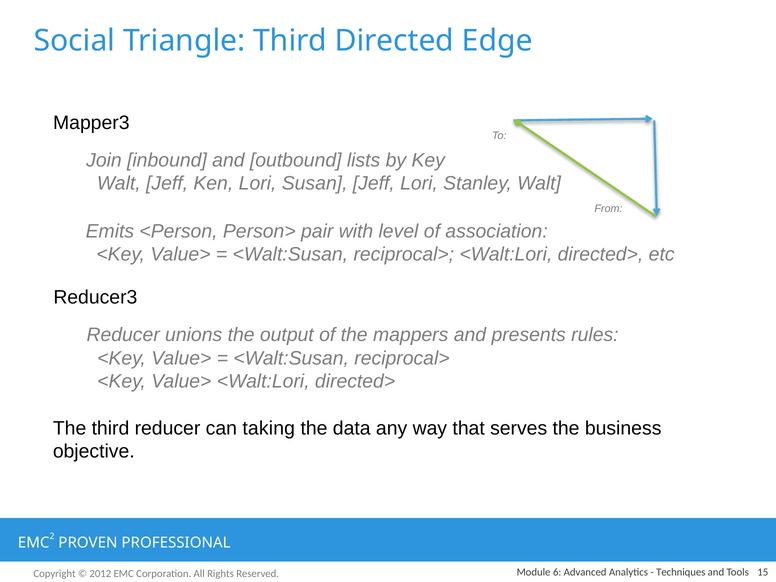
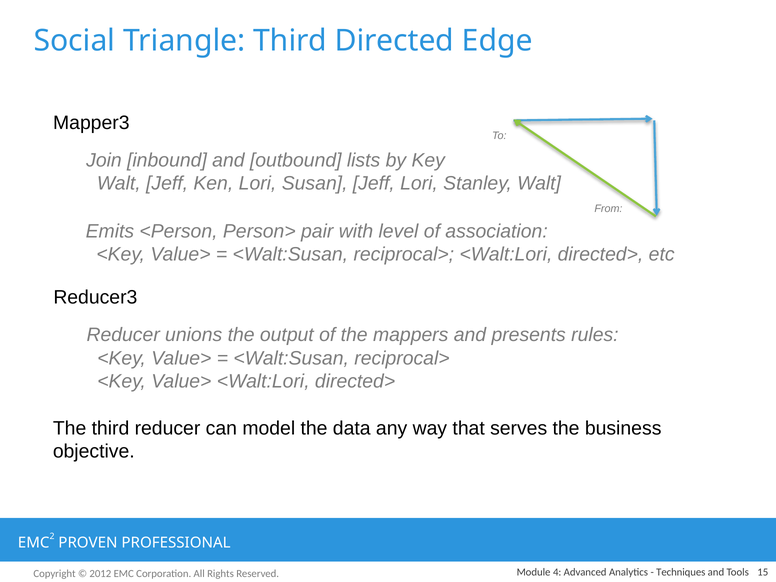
taking: taking -> model (269, 428)
6: 6 -> 4 (557, 572)
